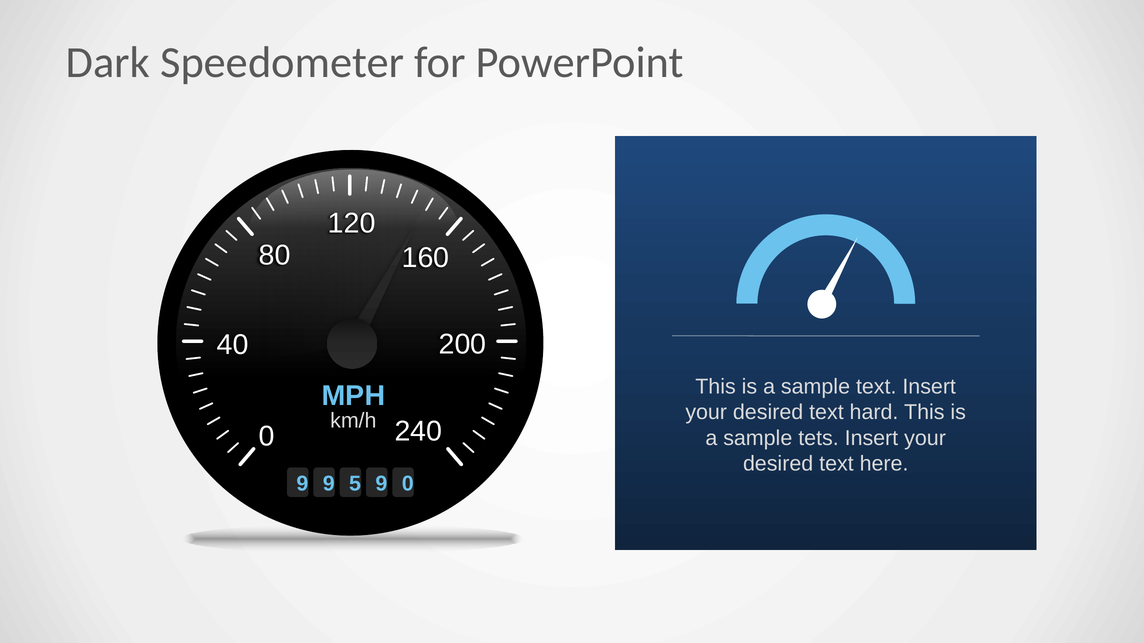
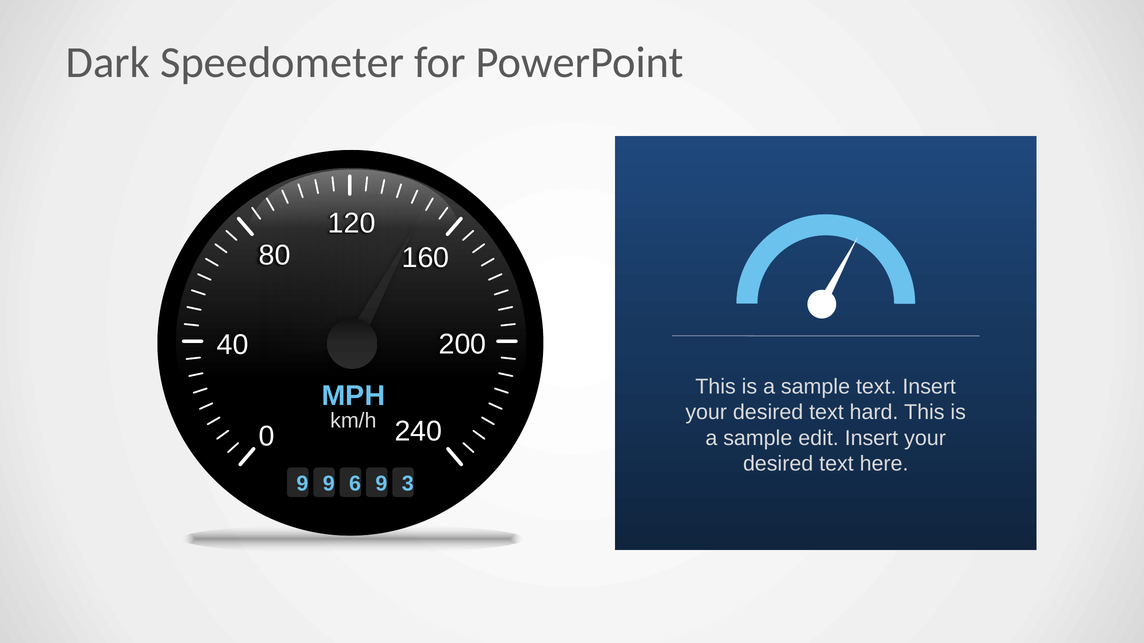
tets: tets -> edit (819, 438)
5: 5 -> 6 (355, 484)
9 0: 0 -> 3 (408, 484)
